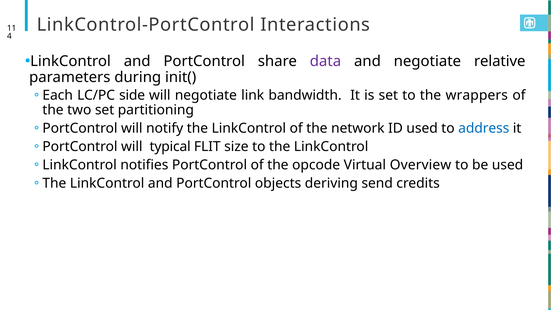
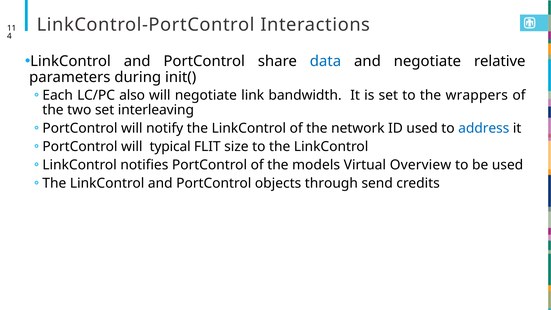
data colour: purple -> blue (325, 61)
side: side -> also (132, 95)
partitioning: partitioning -> interleaving (156, 110)
opcode: opcode -> models (316, 165)
deriving: deriving -> through (331, 183)
